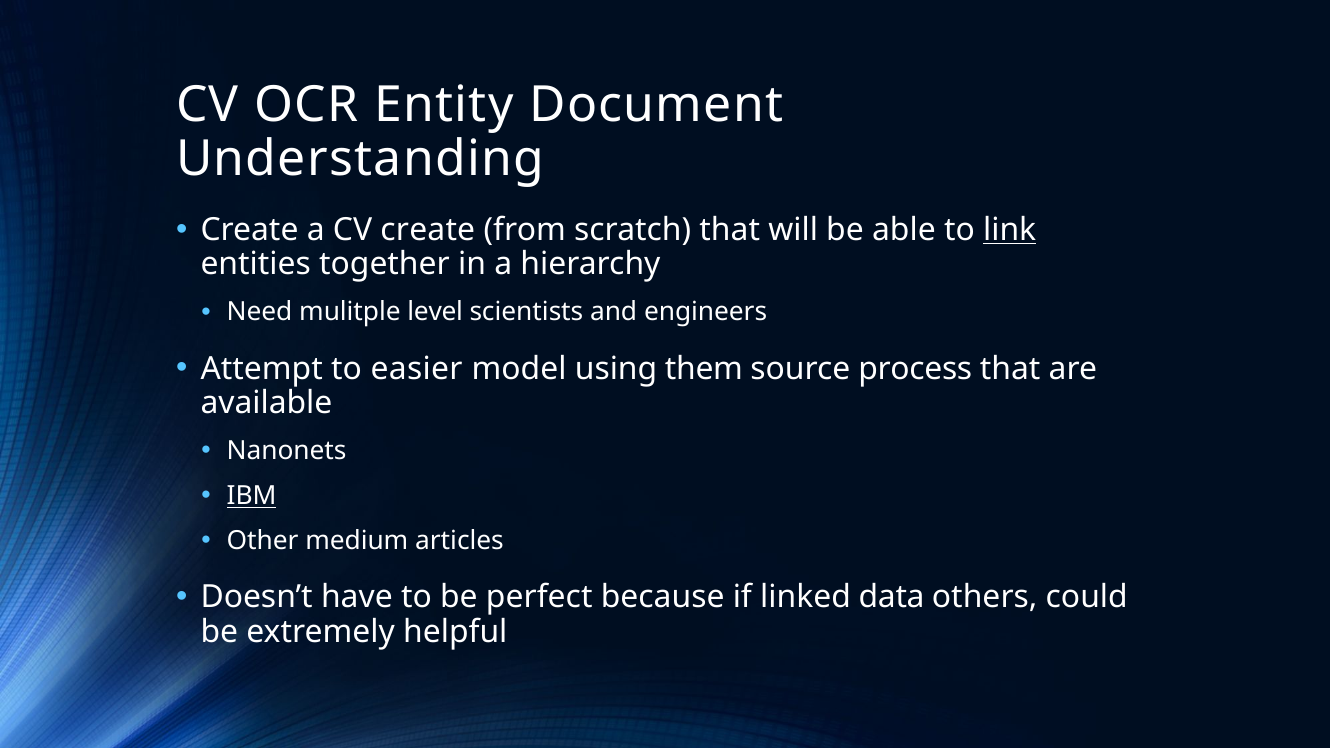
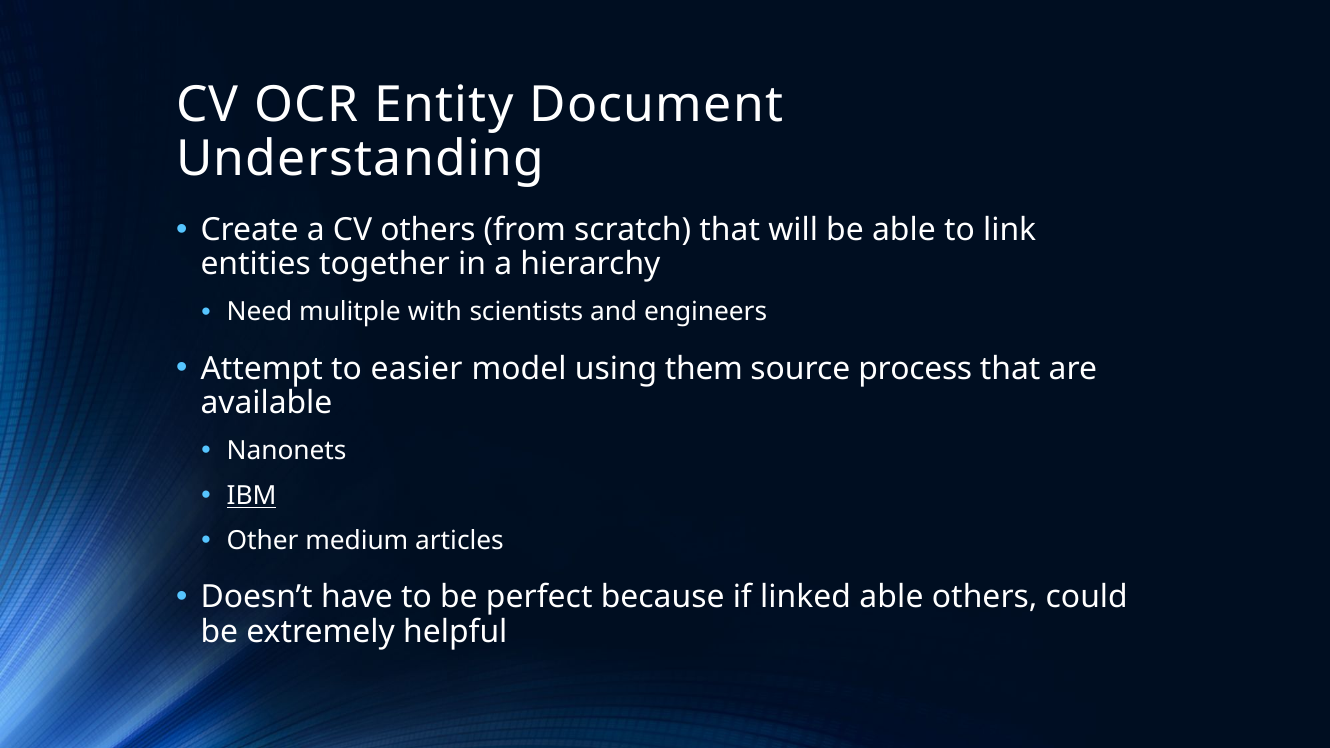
CV create: create -> others (428, 230)
link underline: present -> none (1010, 230)
level: level -> with (435, 312)
linked data: data -> able (891, 598)
